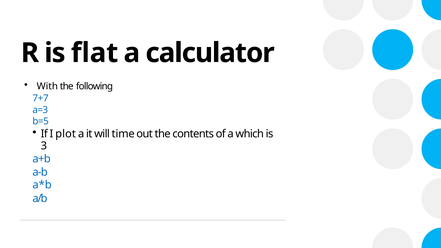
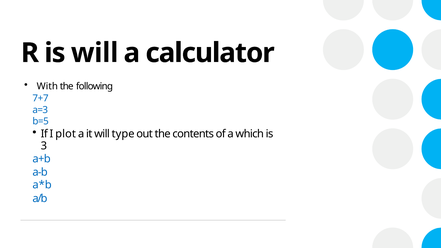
is flat: flat -> will (95, 53)
time: time -> type (123, 134)
